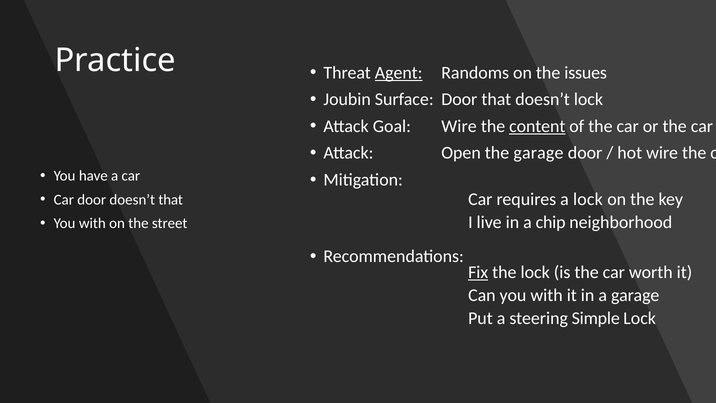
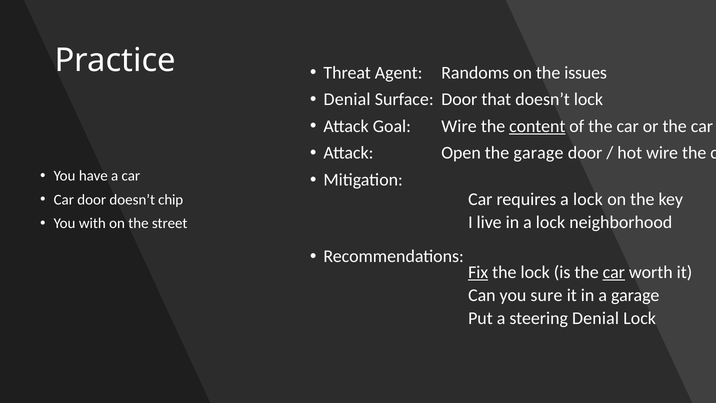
Agent underline: present -> none (399, 73)
Joubin: Joubin -> Denial (347, 99)
doesn’t that: that -> chip (171, 199)
in a chip: chip -> lock (550, 222)
car underline: none -> present (614, 272)
Can you with: with -> sure (546, 295)
steering Simple: Simple -> Denial (596, 318)
